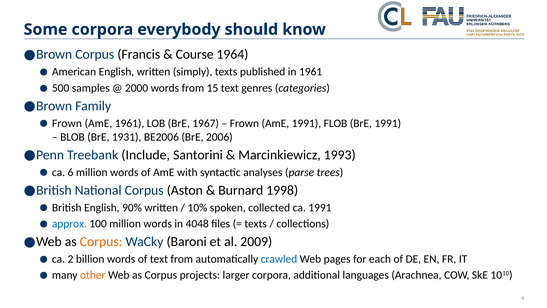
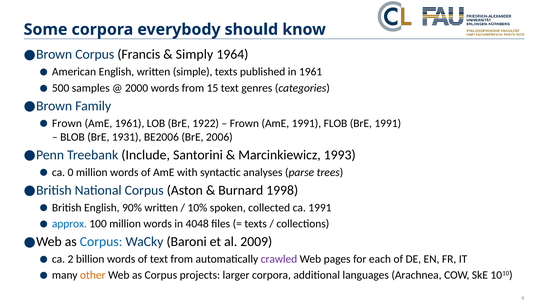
Course: Course -> Simply (195, 54)
simply: simply -> simple (193, 72)
1967: 1967 -> 1922 (206, 123)
6: 6 -> 0 (70, 172)
Corpus colour: orange -> blue (101, 241)
crawled colour: blue -> purple (279, 259)
